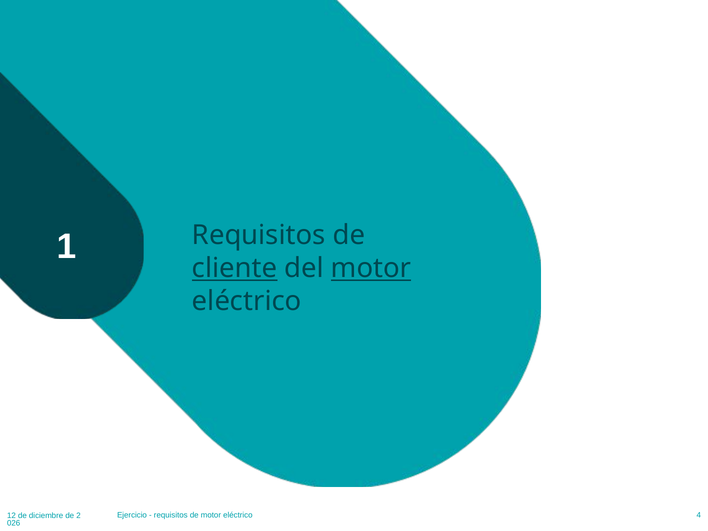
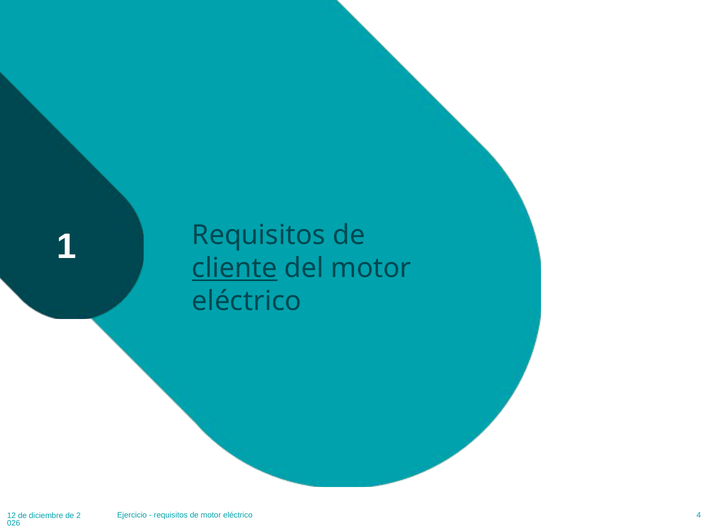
motor underline: present -> none (371, 268)
